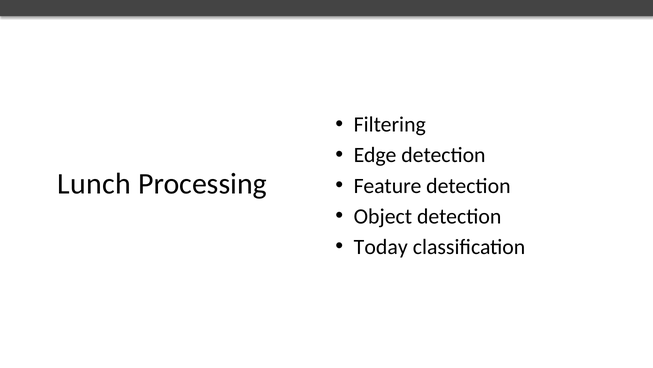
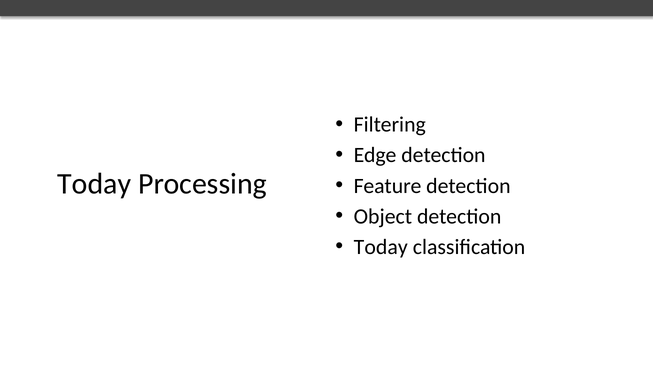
Lunch: Lunch -> Today (94, 183)
